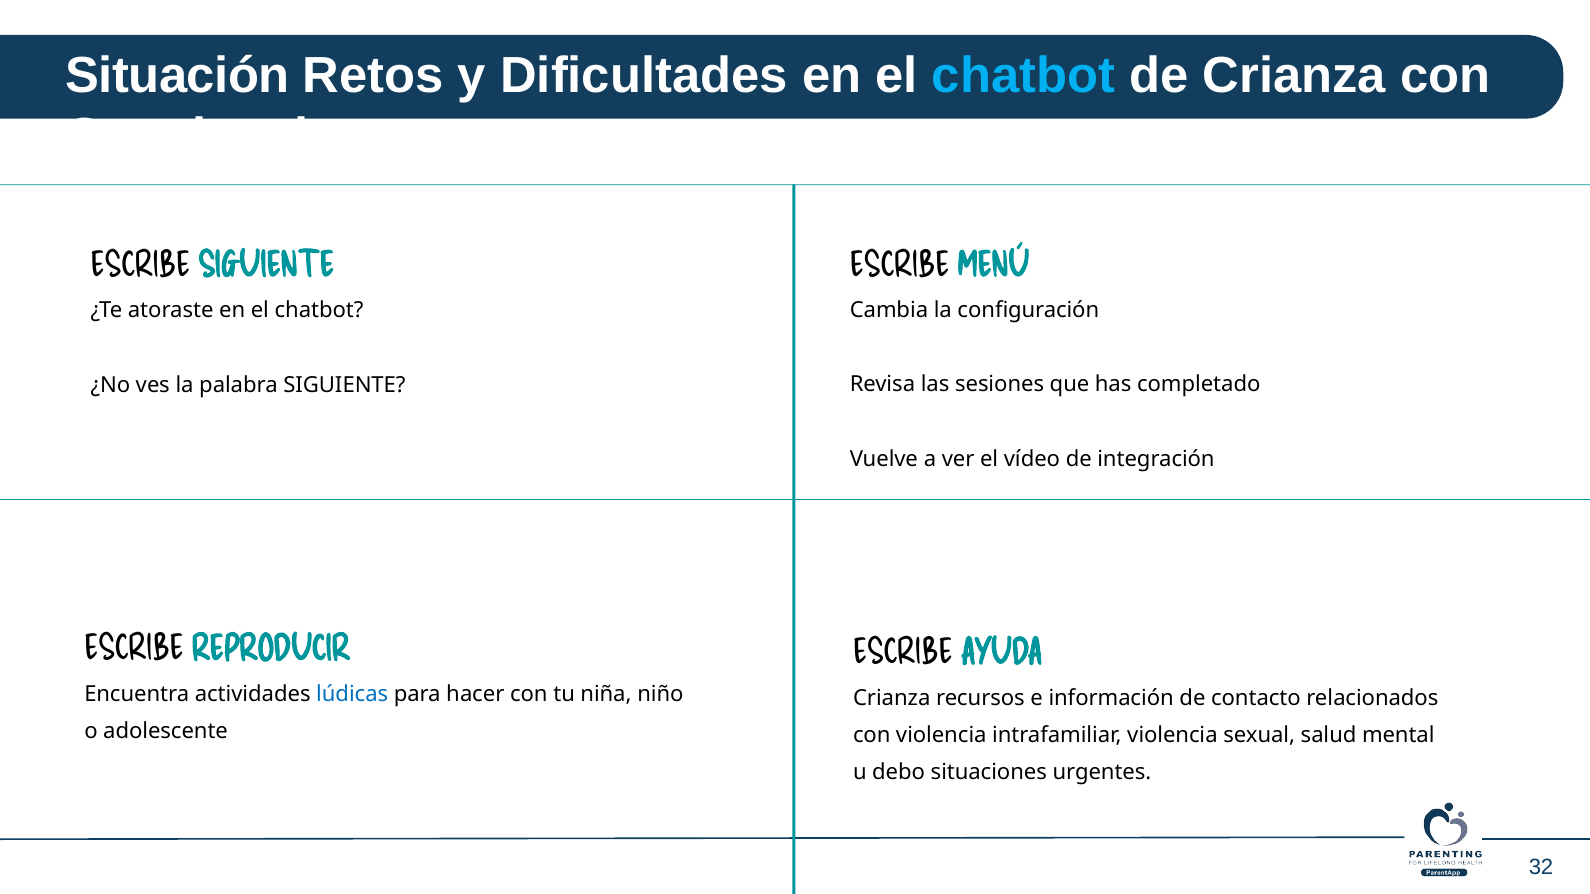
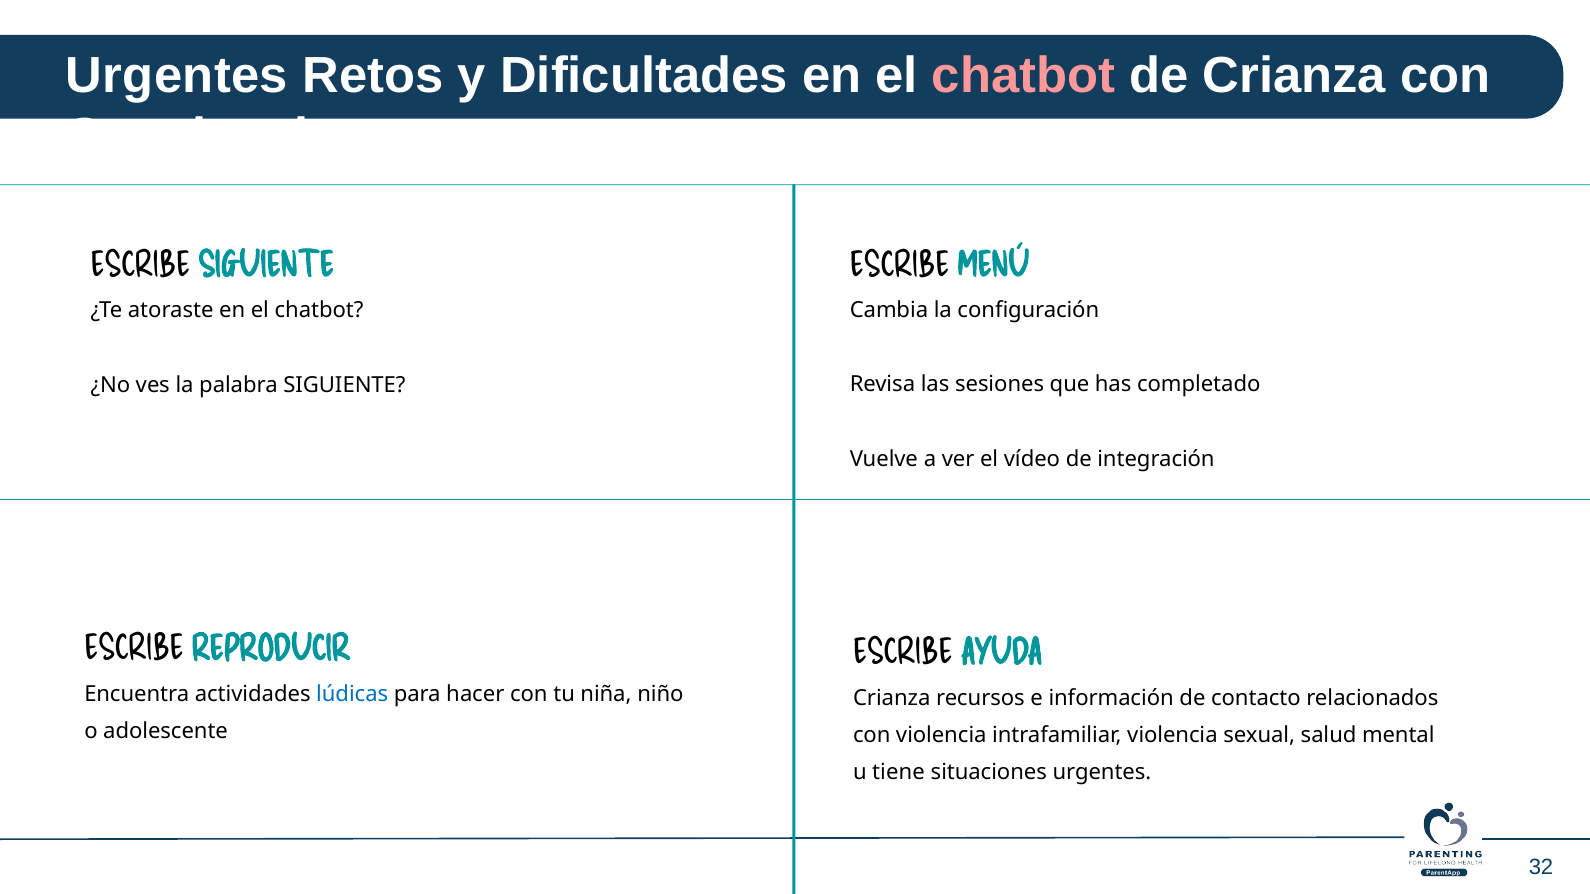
Situación: Situación -> Urgentes (177, 76)
chatbot colour: light blue -> pink (1023, 76)
debo: debo -> tiene (899, 772)
